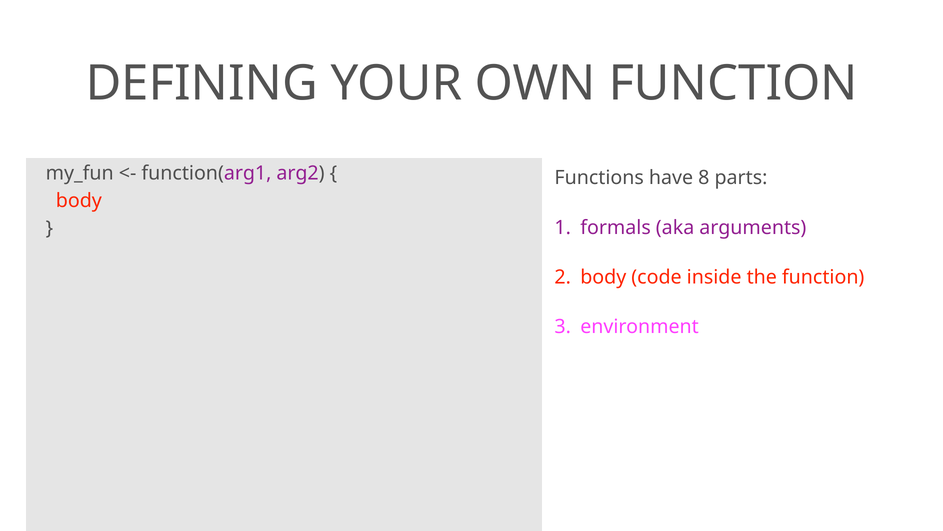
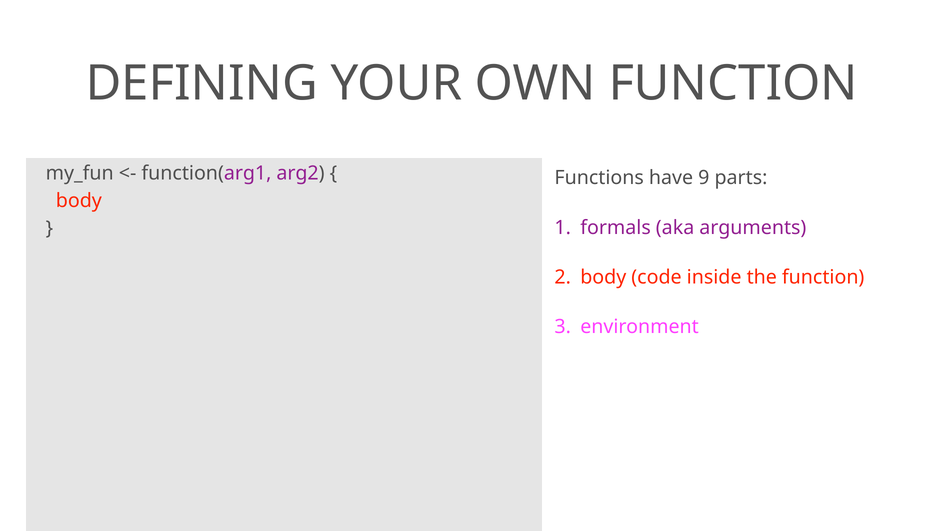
8: 8 -> 9 (704, 178)
